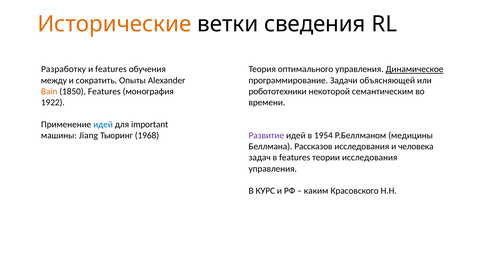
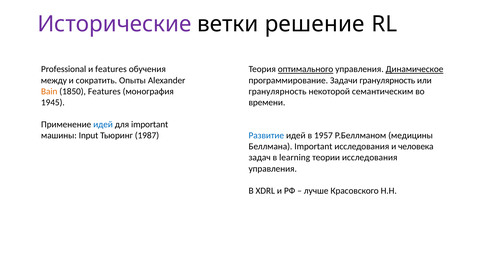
Исторические colour: orange -> purple (114, 24)
сведения: сведения -> решение (315, 24)
Разработку: Разработку -> Professional (64, 69)
оптимального underline: none -> present (306, 69)
Задачи объясняющей: объясняющей -> гранулярность (387, 80)
робототехники: робототехники -> гранулярность (278, 91)
1922: 1922 -> 1945 (53, 102)
Jiang: Jiang -> Input (89, 135)
1968: 1968 -> 1987 (147, 135)
Развитие colour: purple -> blue (266, 135)
1954: 1954 -> 1957 (323, 135)
Беллмана Рассказов: Рассказов -> Important (313, 146)
в features: features -> learning (295, 157)
КУРС: КУРС -> XDRL (265, 190)
каким: каким -> лучше (316, 190)
